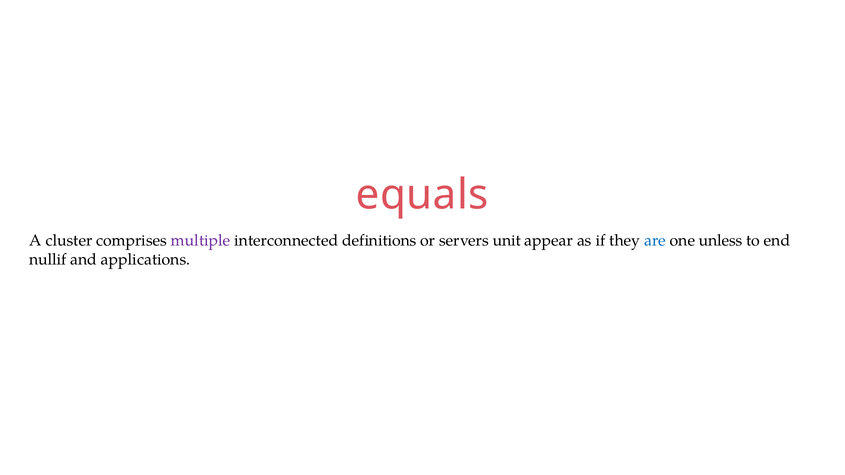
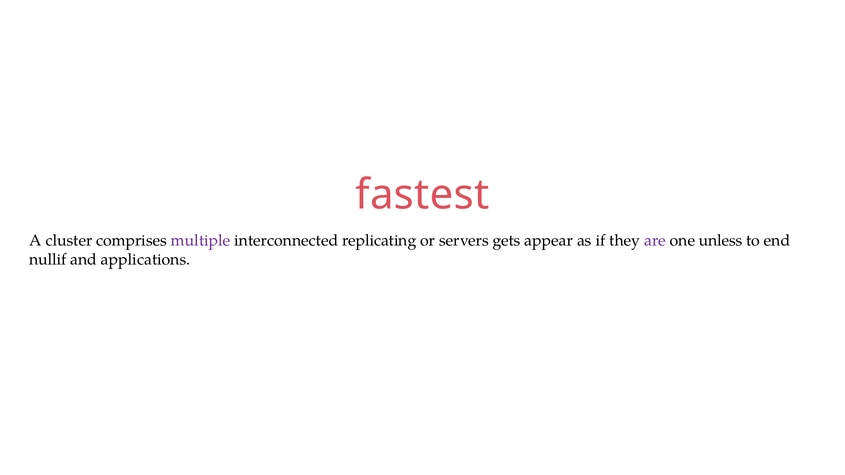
equals: equals -> fastest (422, 195)
definitions: definitions -> replicating (379, 241)
unit: unit -> gets (507, 241)
are colour: blue -> purple (655, 241)
